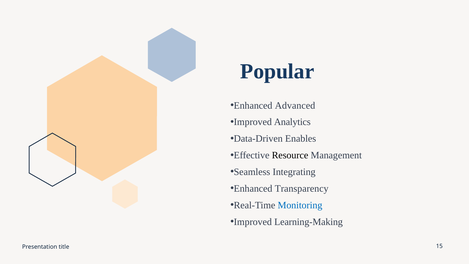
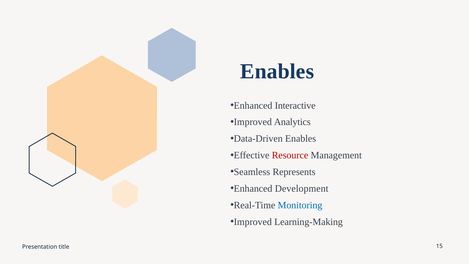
Popular: Popular -> Enables (277, 71)
Advanced: Advanced -> Interactive (295, 105)
Resource colour: black -> red (290, 155)
Integrating: Integrating -> Represents (294, 172)
Transparency: Transparency -> Development (302, 188)
